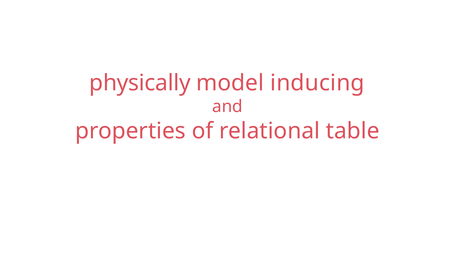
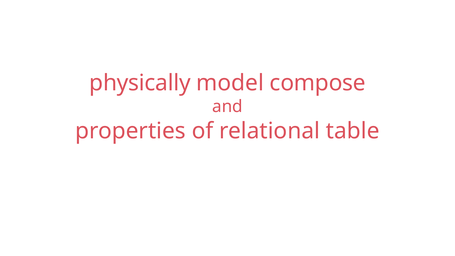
inducing: inducing -> compose (318, 83)
